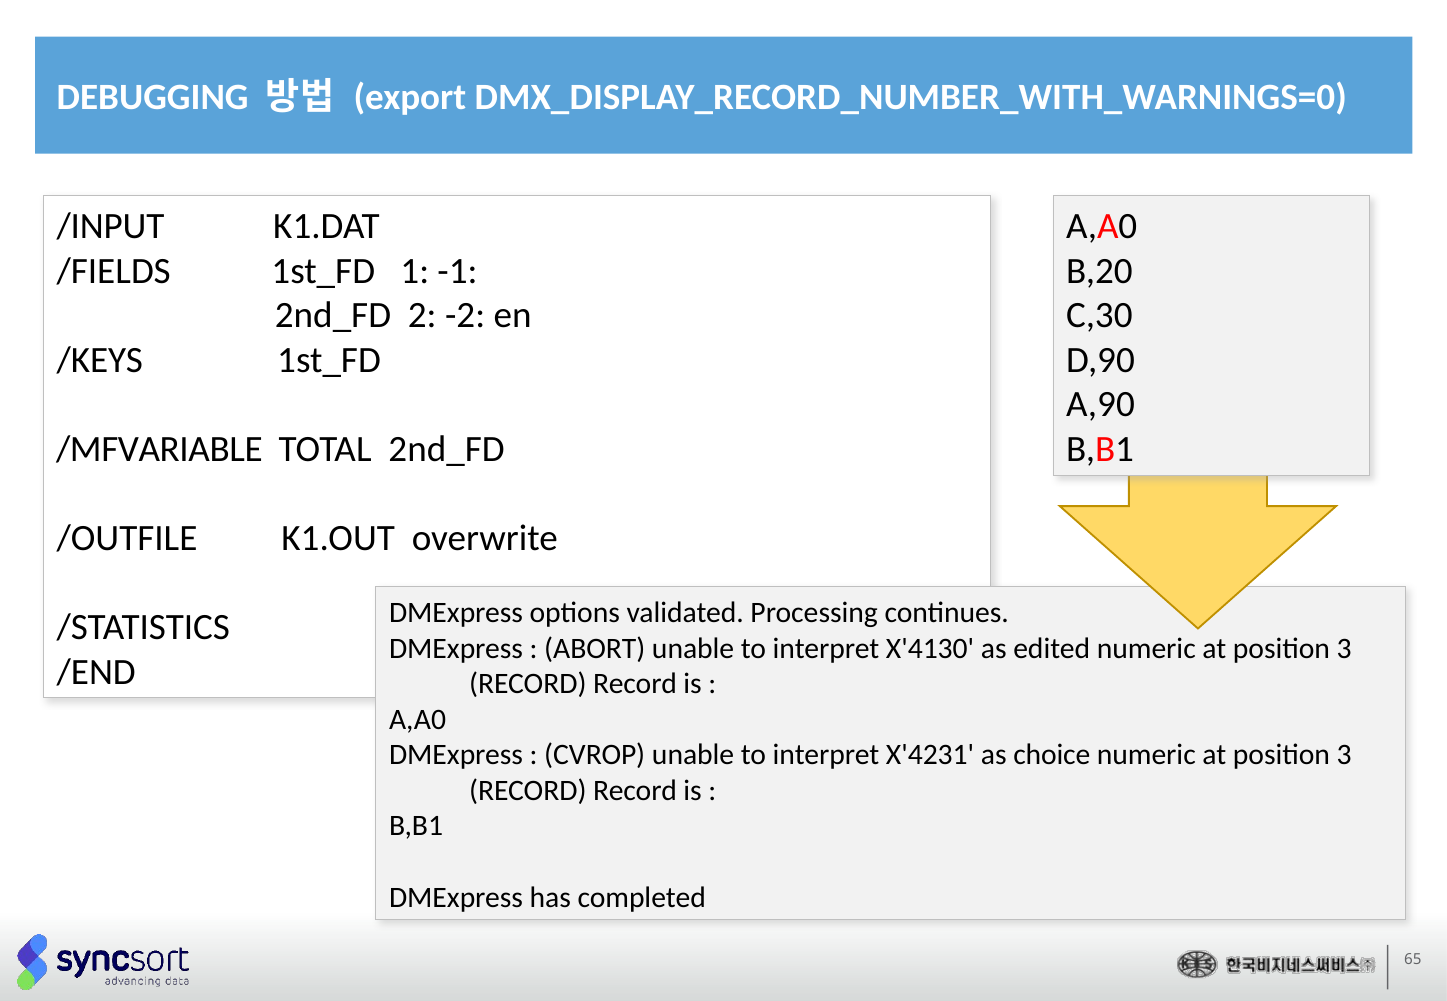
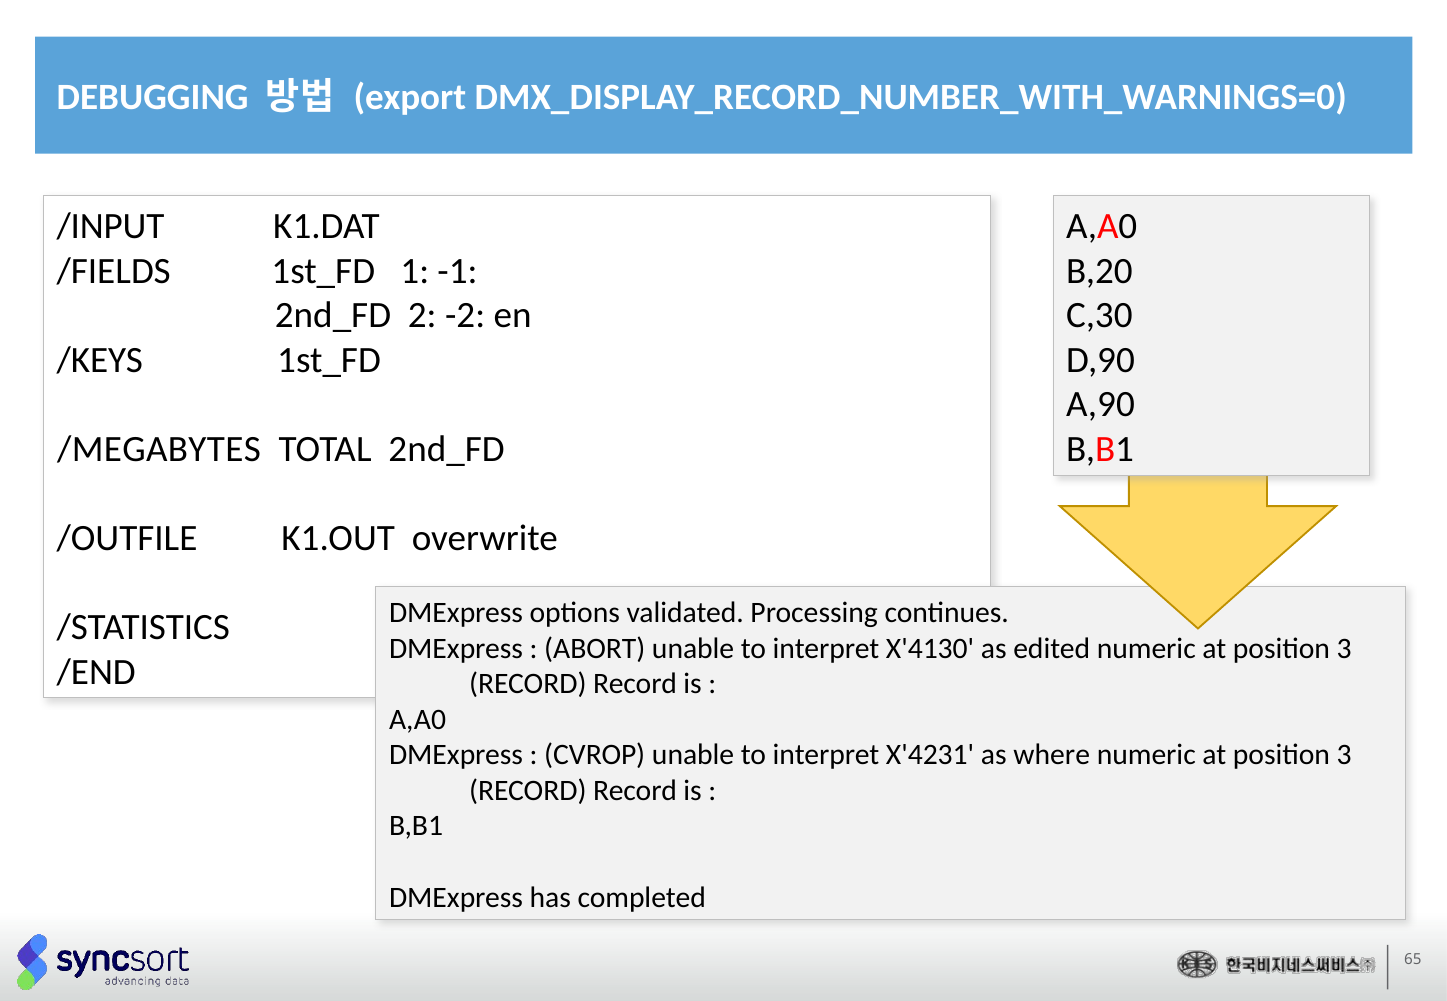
/MFVARIABLE: /MFVARIABLE -> /MEGABYTES (159, 450)
choice: choice -> where (1052, 756)
